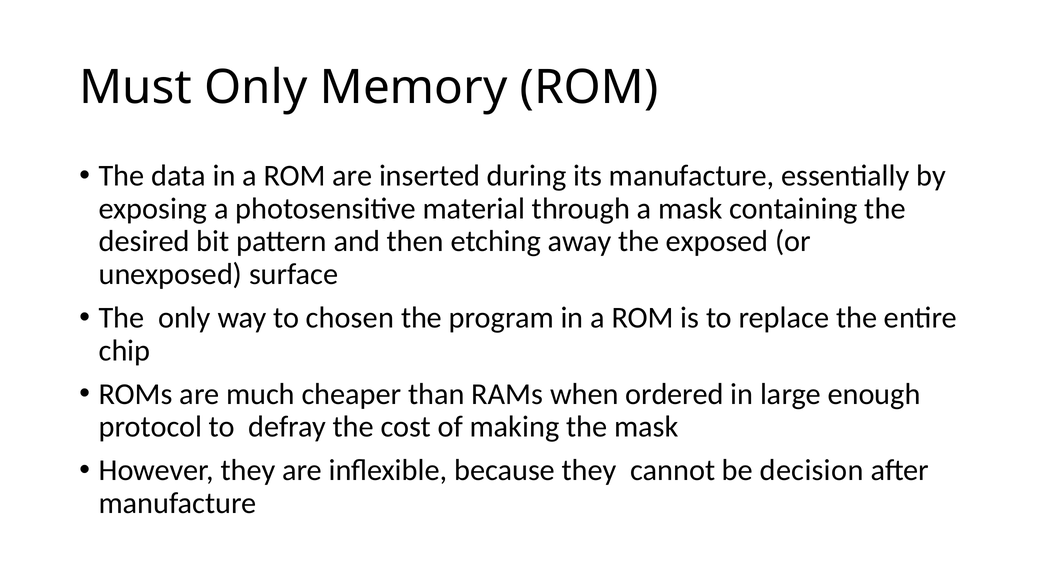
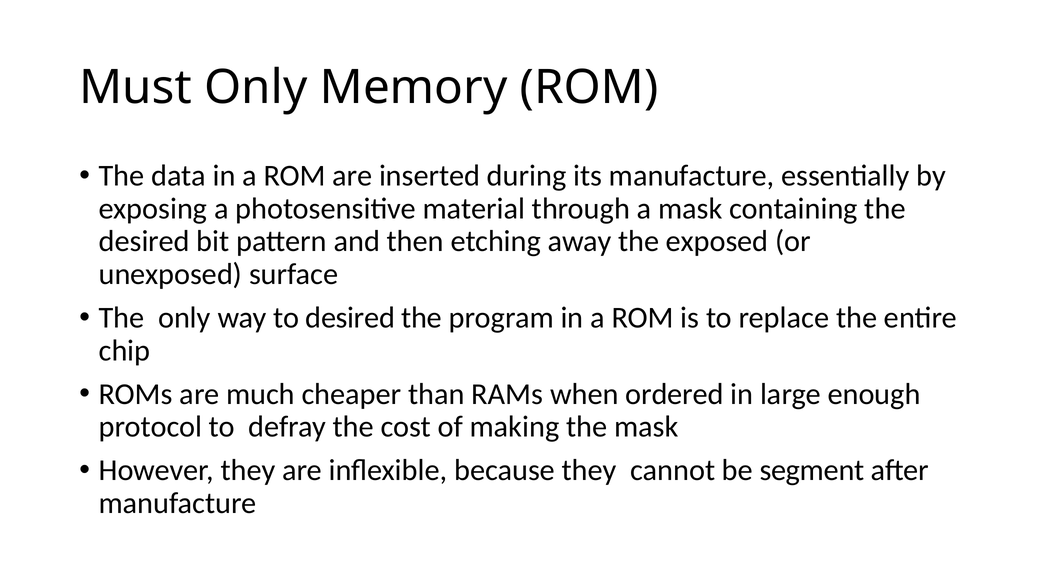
to chosen: chosen -> desired (350, 318)
decision: decision -> segment (812, 470)
